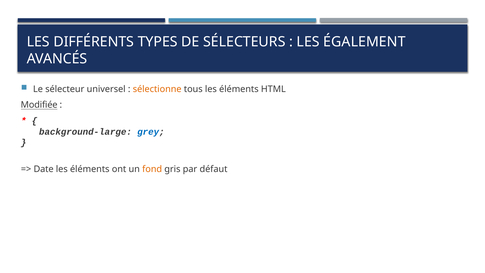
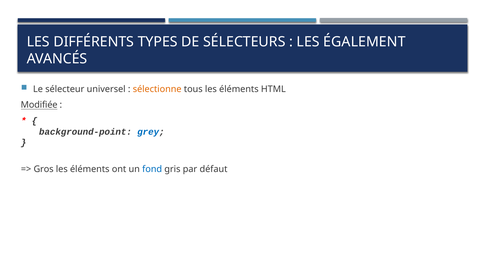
background-large: background-large -> background-point (85, 132)
Date: Date -> Gros (44, 169)
fond colour: orange -> blue (152, 169)
